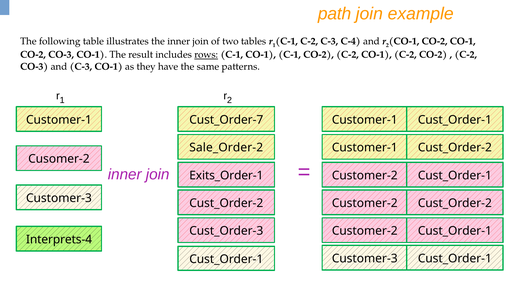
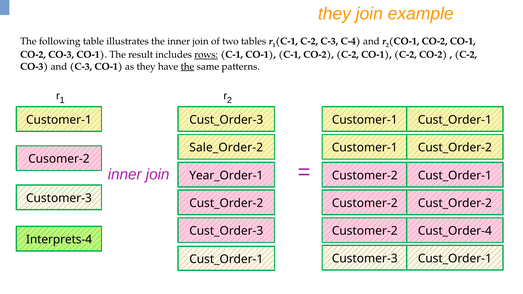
path: path -> they (334, 14)
the underline: none -> present (187, 67)
Customer-1 Cust_Order-7: Cust_Order-7 -> Cust_Order-3 (226, 120)
Exits_Order-1: Exits_Order-1 -> Year_Order-1 (226, 176)
Cust_Order-1: Cust_Order-1 -> Cust_Order-4 (455, 231)
